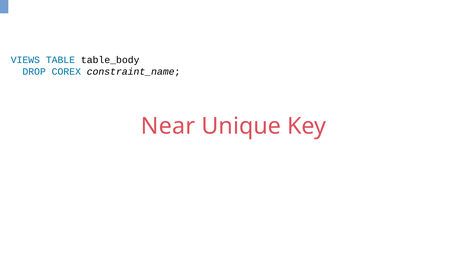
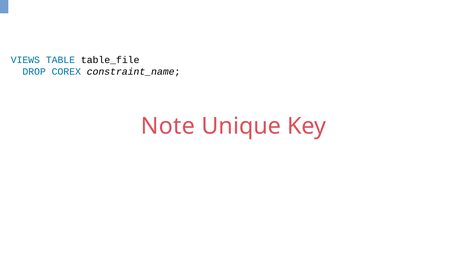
table_body: table_body -> table_file (110, 60)
Near: Near -> Note (168, 127)
